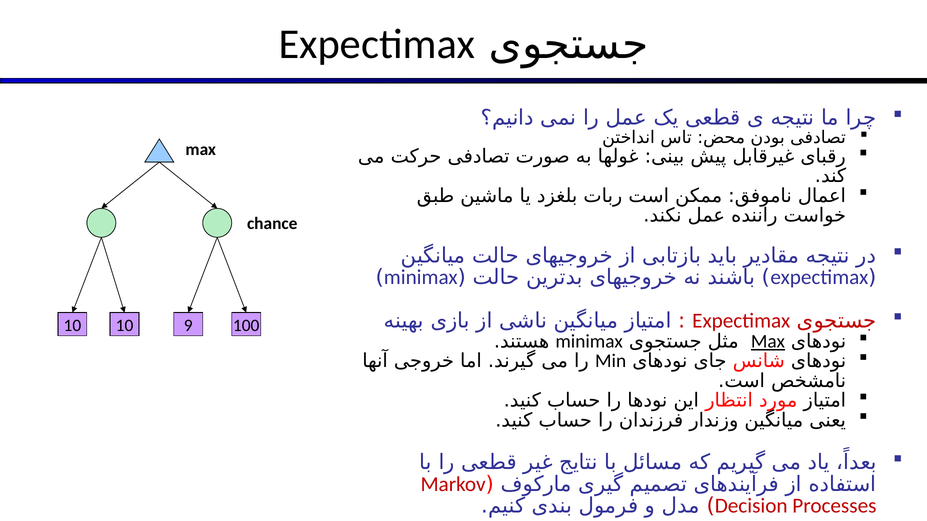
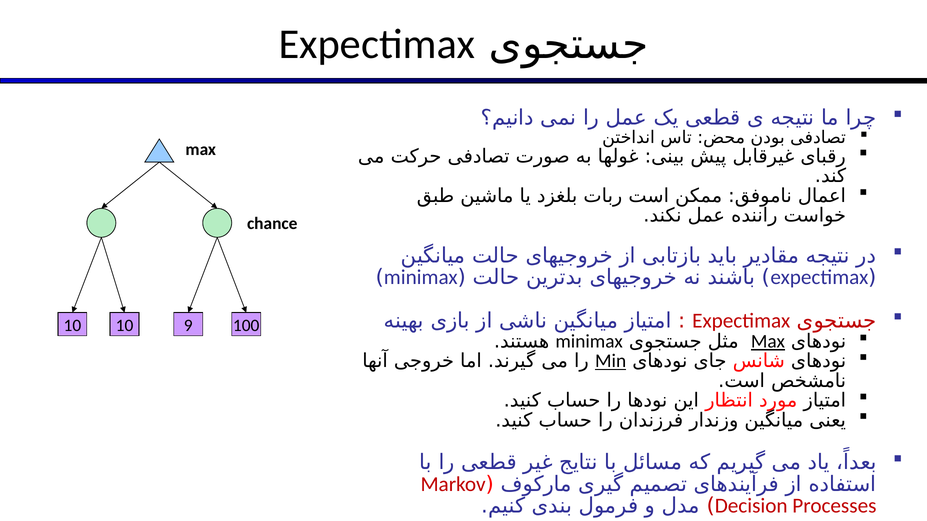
Min underline: none -> present (611, 361)
